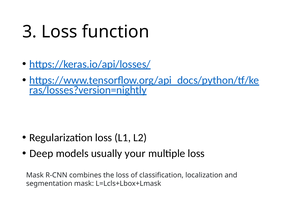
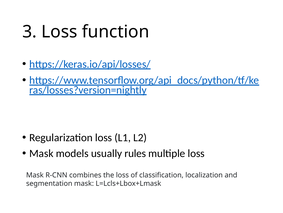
Deep: Deep -> Mask (41, 153)
your: your -> rules (135, 153)
